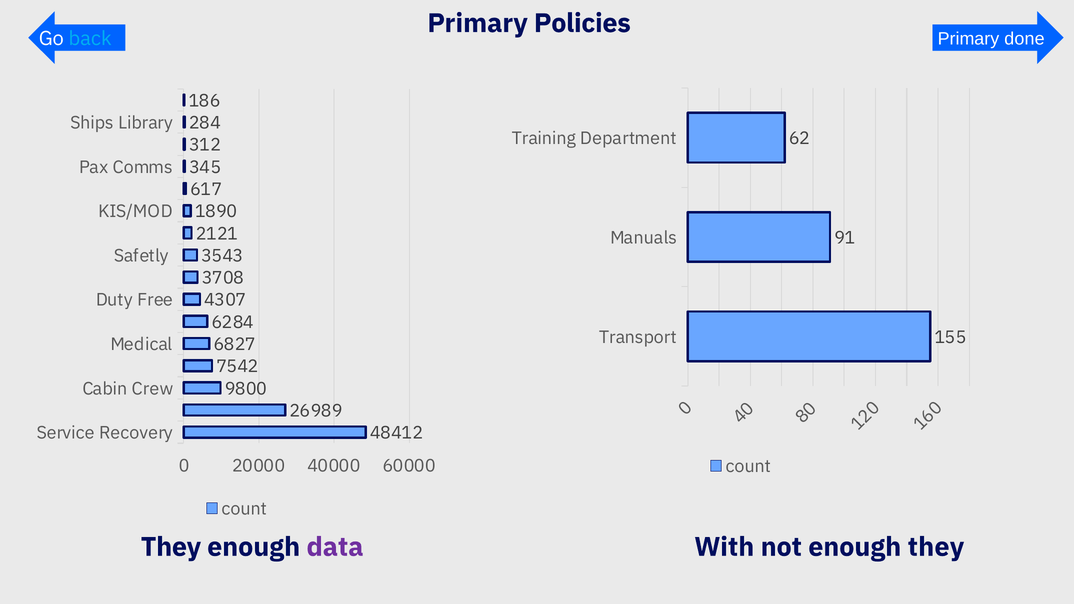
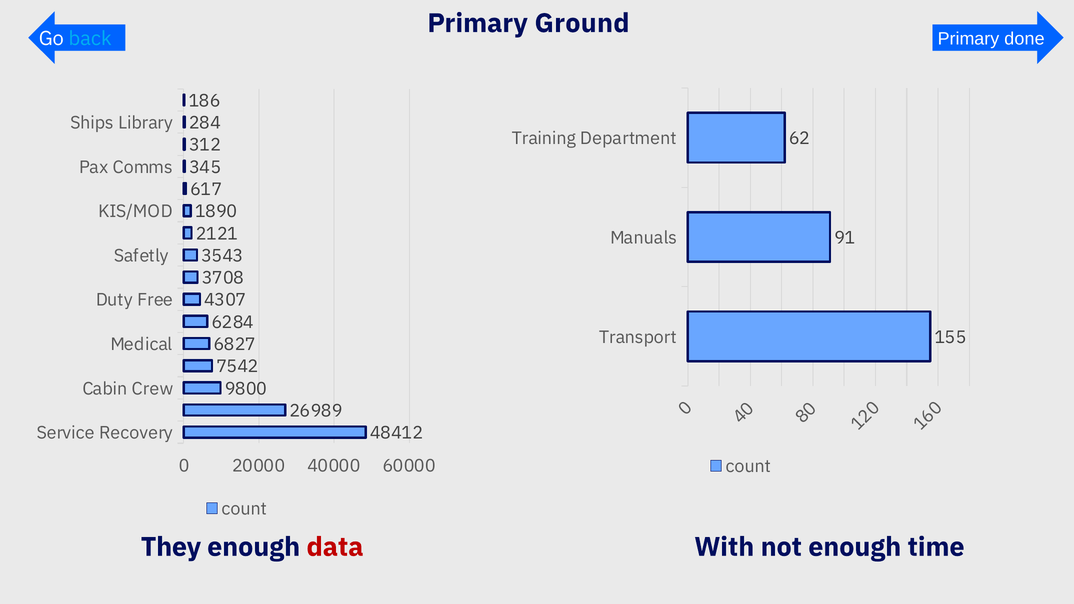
Policies: Policies -> Ground (582, 23)
data colour: purple -> red (335, 547)
enough they: they -> time (936, 547)
